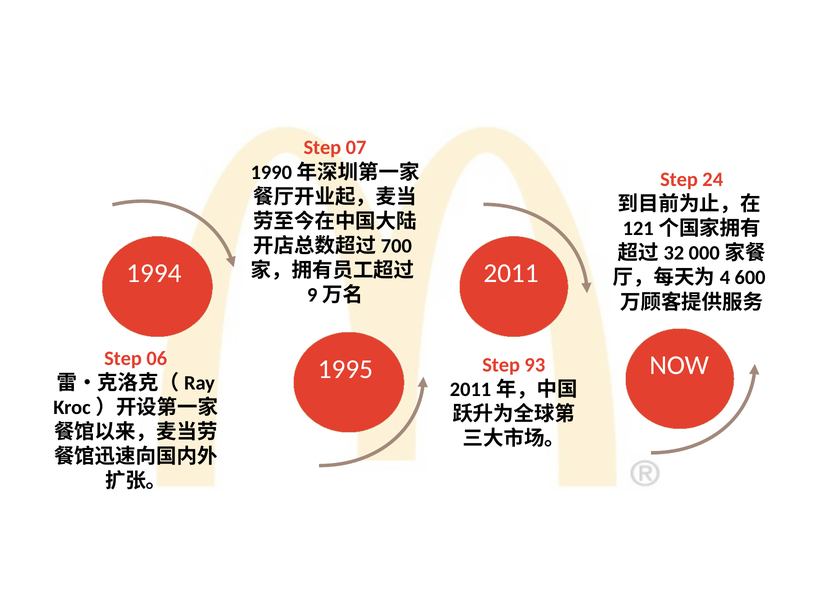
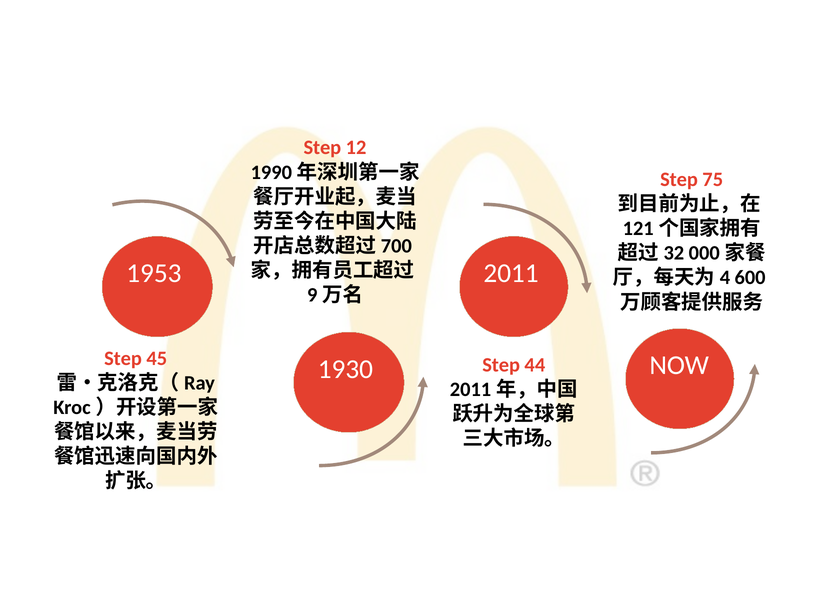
07: 07 -> 12 (356, 148)
24: 24 -> 75 (713, 180)
1994: 1994 -> 1953 (154, 273)
06: 06 -> 45 (157, 358)
93: 93 -> 44 (535, 365)
1995: 1995 -> 1930 (345, 369)
